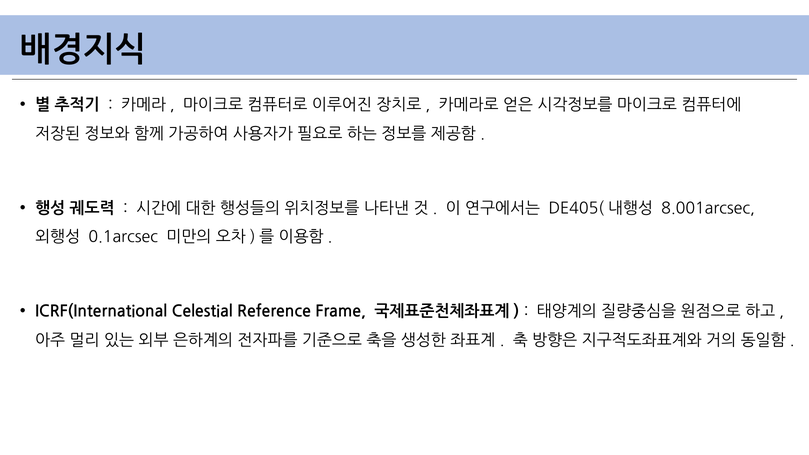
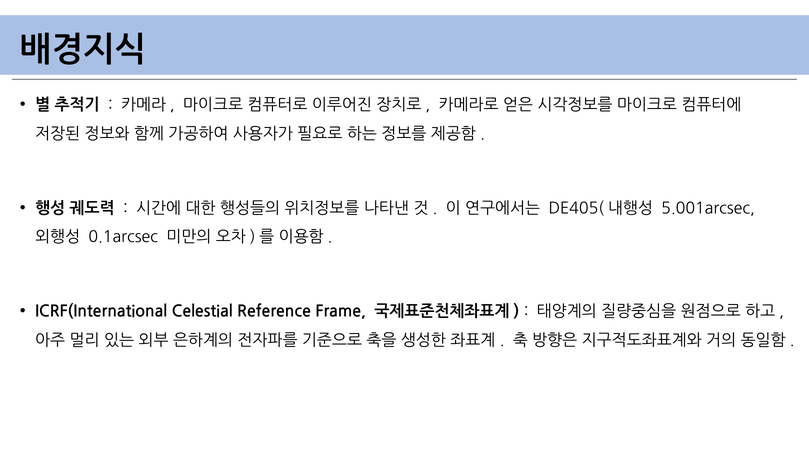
8.001arcsec: 8.001arcsec -> 5.001arcsec (708, 208)
